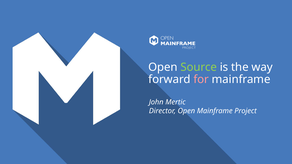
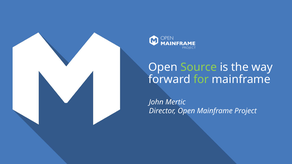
for colour: pink -> light green (201, 80)
